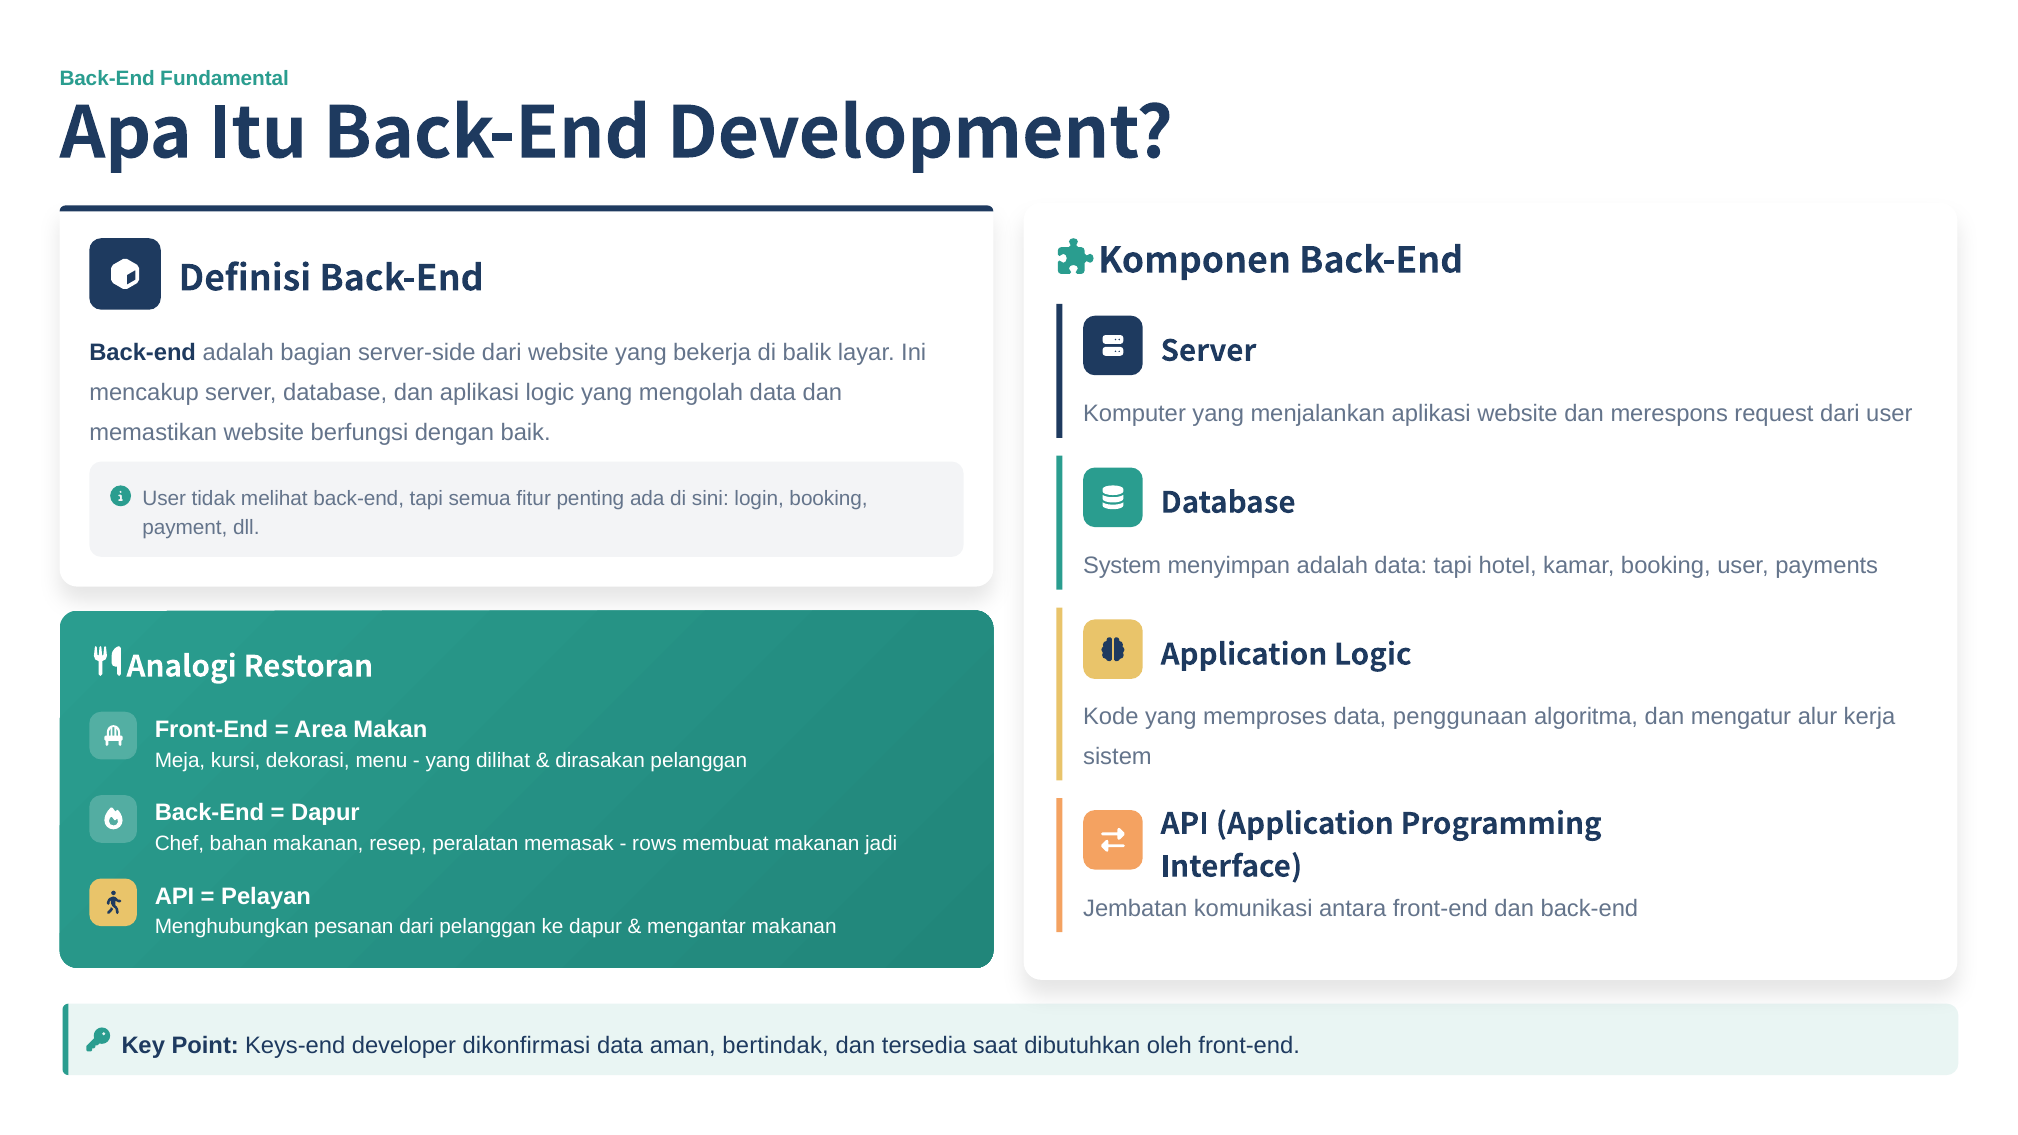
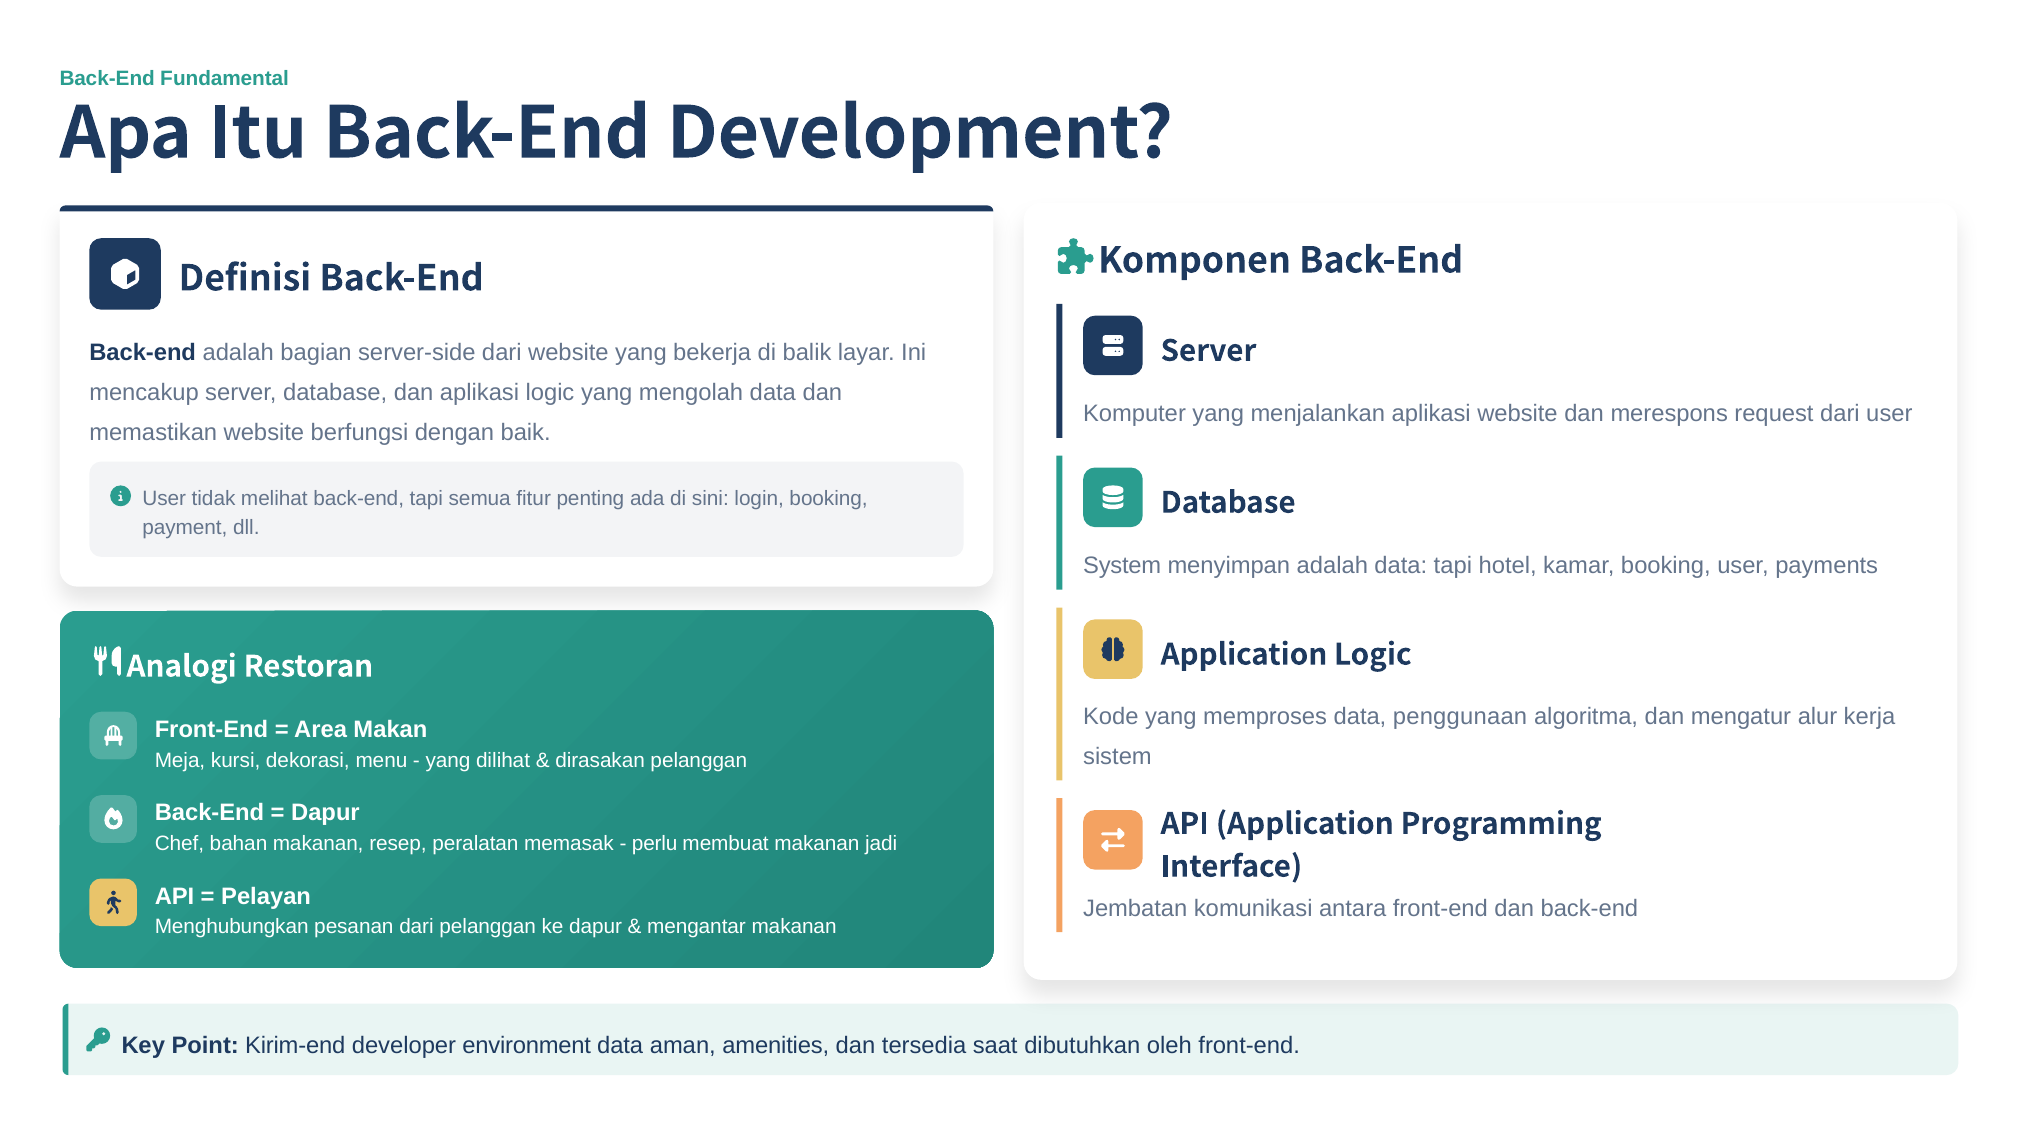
rows: rows -> perlu (655, 844)
Keys-end: Keys-end -> Kirim-end (295, 1045)
dikonfirmasi: dikonfirmasi -> environment (527, 1045)
bertindak: bertindak -> amenities (776, 1045)
